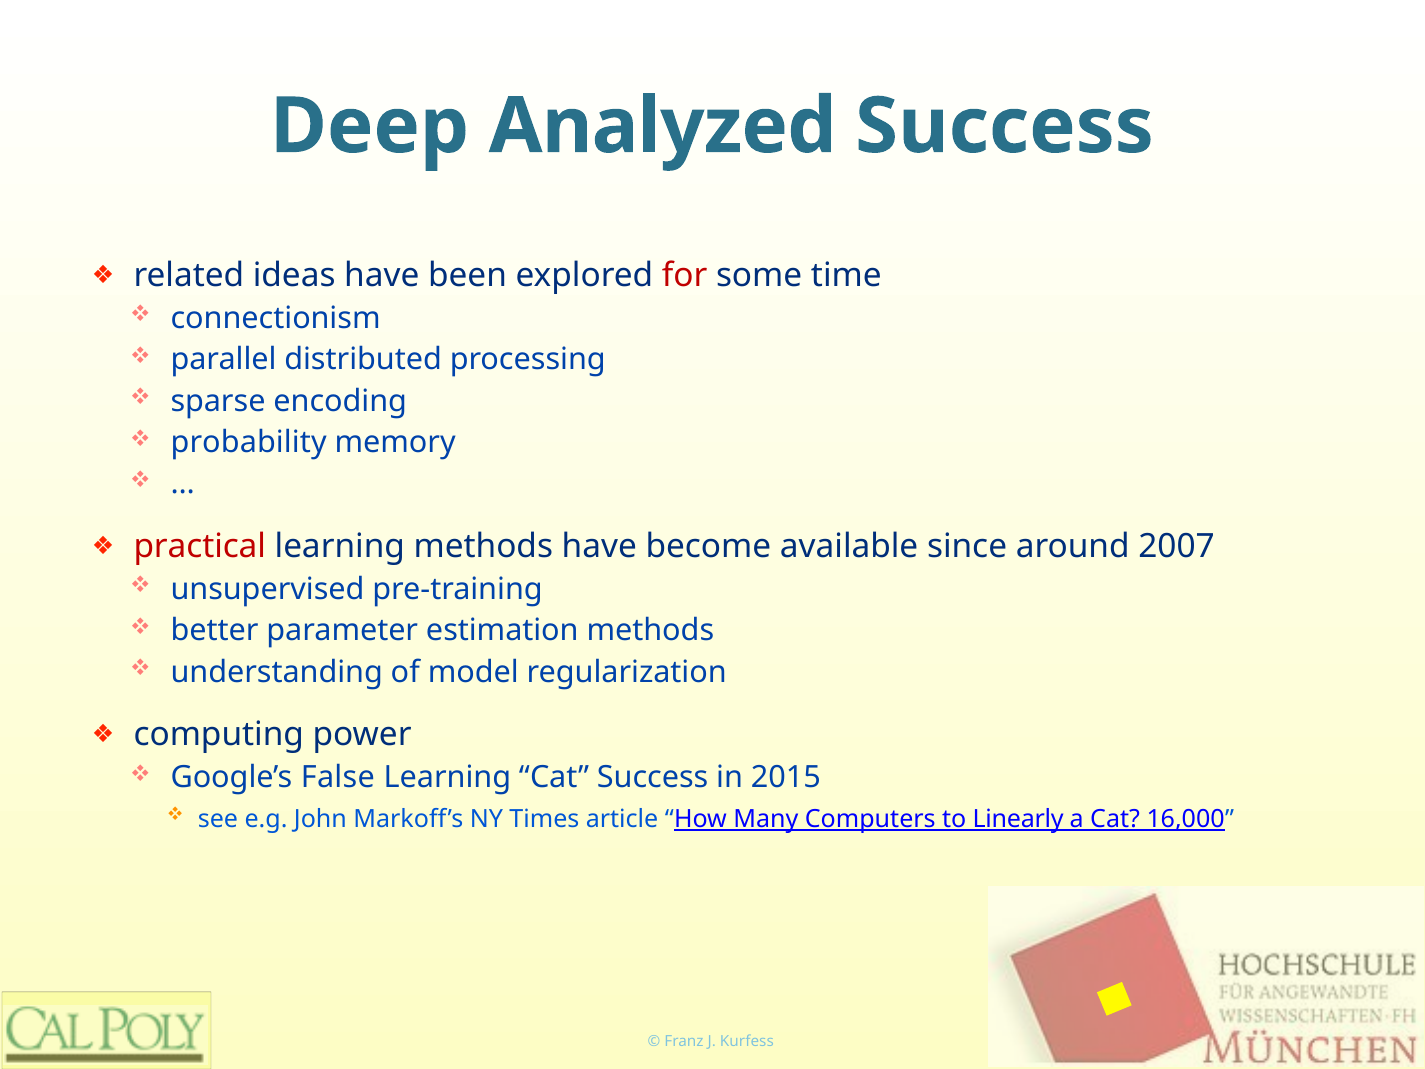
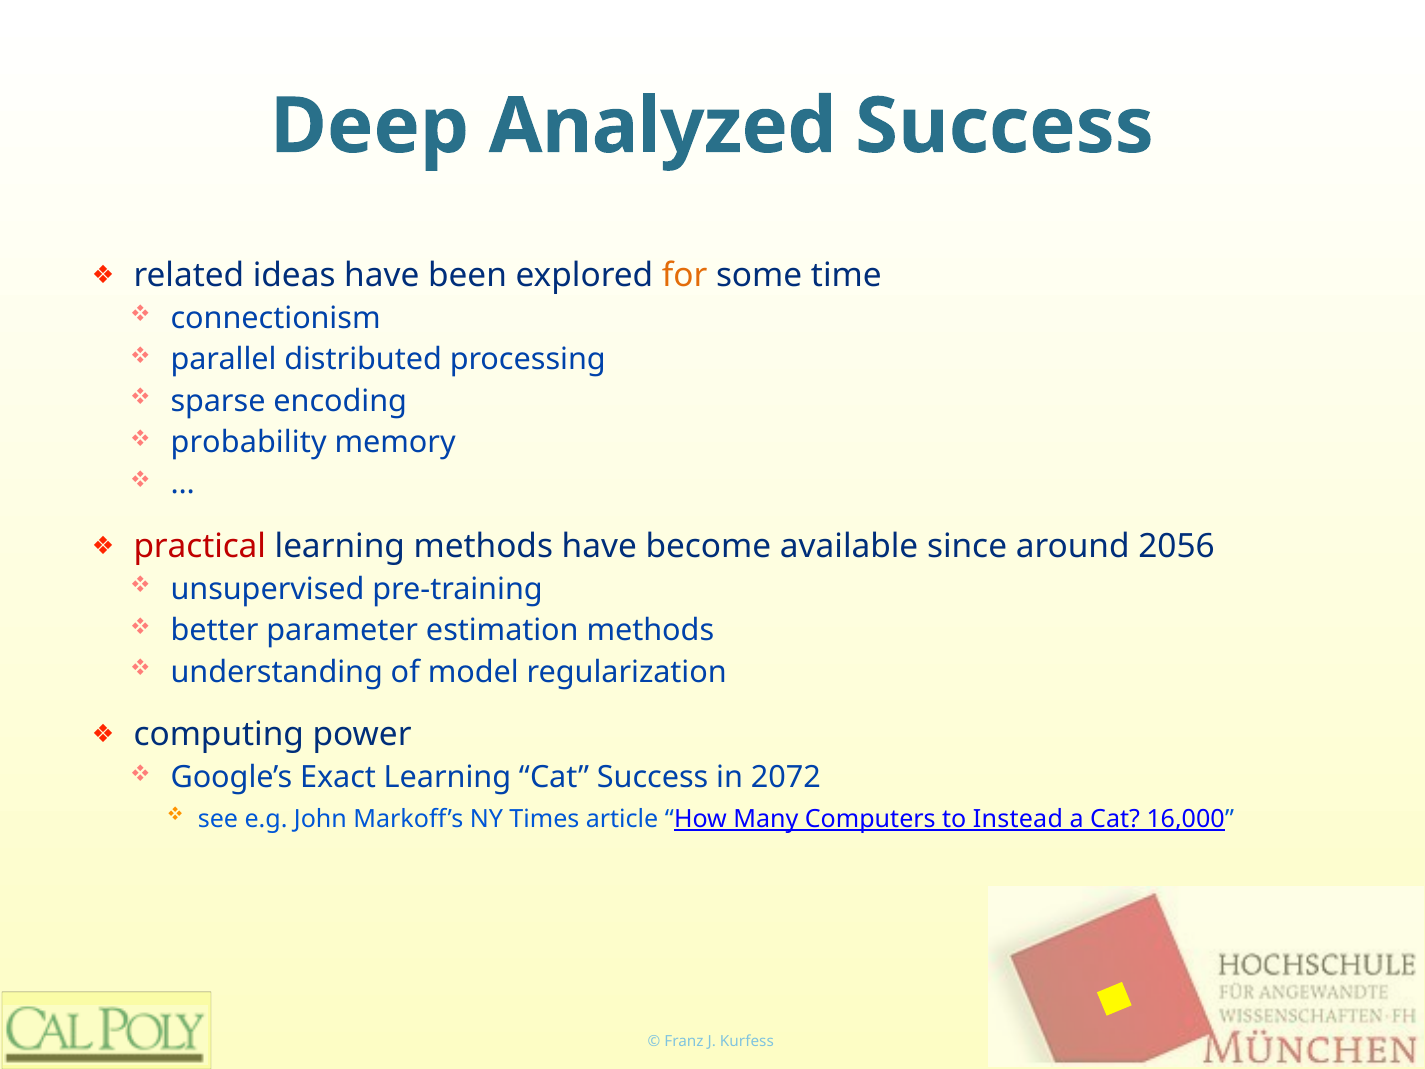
for colour: red -> orange (685, 275)
2007: 2007 -> 2056 (1177, 546)
False: False -> Exact (338, 777)
2015: 2015 -> 2072 (786, 777)
Linearly: Linearly -> Instead (1018, 819)
